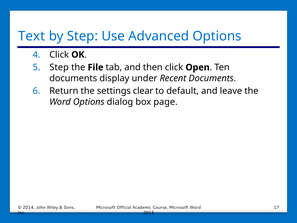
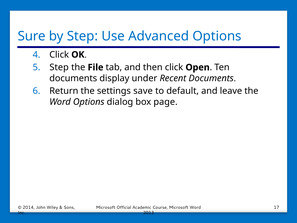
Text: Text -> Sure (32, 36)
clear: clear -> save (143, 91)
